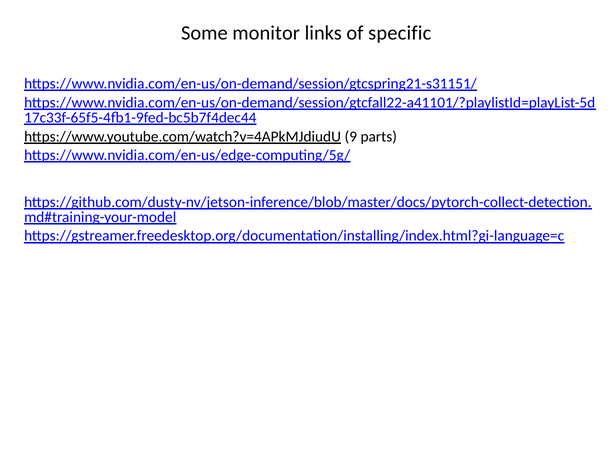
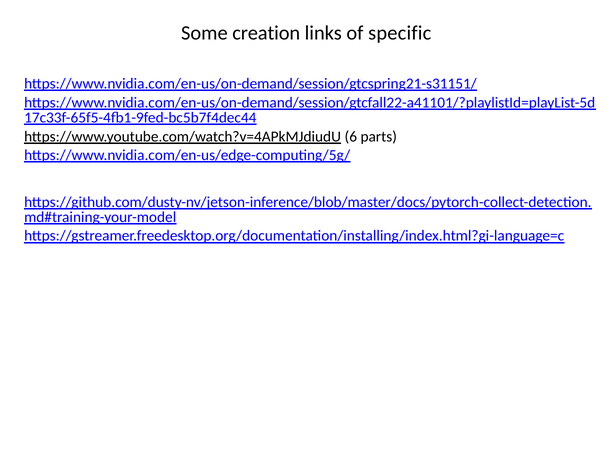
monitor: monitor -> creation (266, 33)
9: 9 -> 6 (351, 137)
